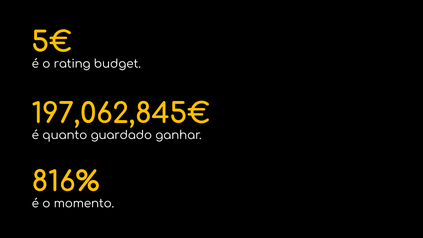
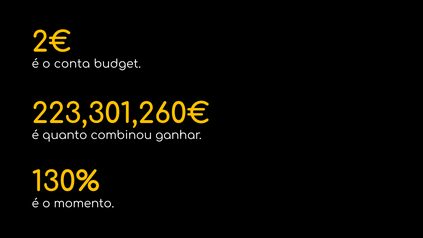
5€: 5€ -> 2€ (52, 42)
rating: rating -> conta (72, 64)
197,062,845€: 197,062,845€ -> 223,301,260€ (121, 114)
guardado: guardado -> combinou (121, 135)
816%: 816% -> 130% (66, 182)
